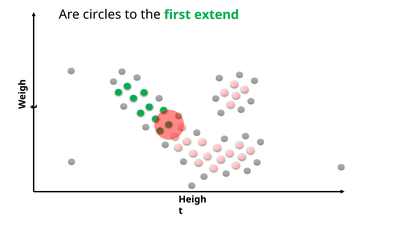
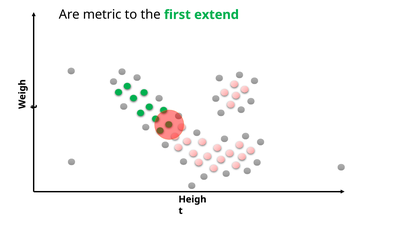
circles: circles -> metric (102, 15)
